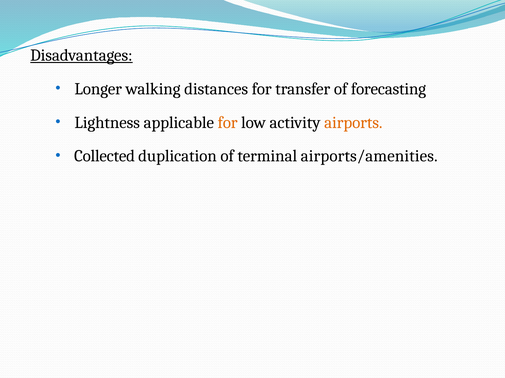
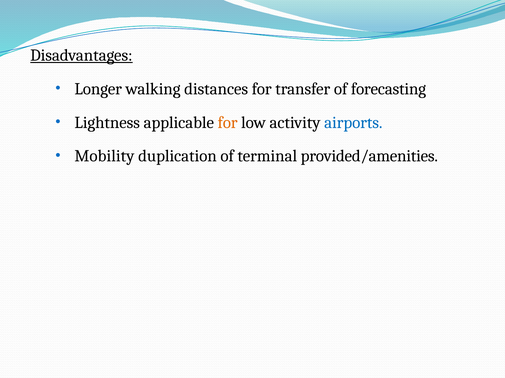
airports colour: orange -> blue (353, 123)
Collected: Collected -> Mobility (104, 156)
airports/amenities: airports/amenities -> provided/amenities (369, 156)
